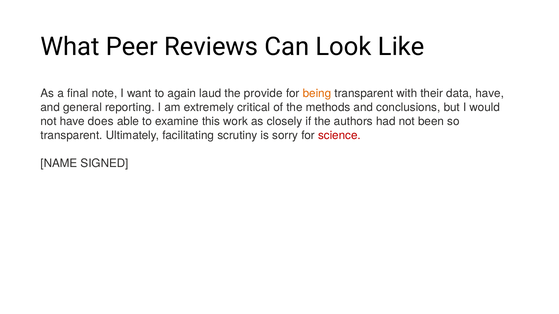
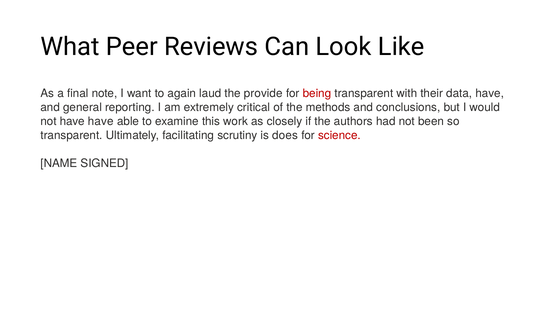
being colour: orange -> red (317, 94)
have does: does -> have (101, 122)
sorry: sorry -> does (285, 136)
